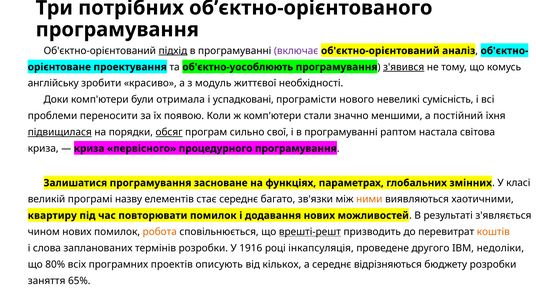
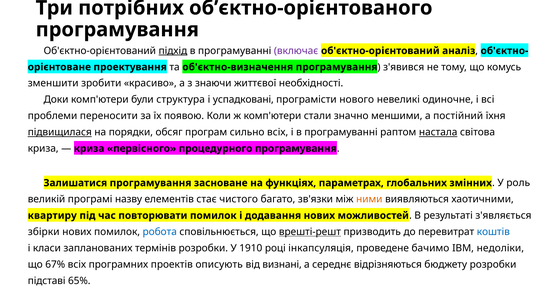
об'єктно-уособлюють: об'єктно-уособлюють -> об'єктно-визначення (238, 67)
з'явився underline: present -> none (404, 67)
англійську: англійську -> зменшити (53, 83)
модуль: модуль -> знаючи (213, 83)
отримала: отримала -> структура (181, 99)
сумісність: сумісність -> одиночне (448, 99)
обсяг underline: present -> none (169, 132)
сильно свої: свої -> всіх (278, 132)
настала underline: none -> present (438, 132)
класі: класі -> роль (518, 183)
стає середнє: середнє -> чистого (239, 199)
чином: чином -> збірки (44, 231)
робота colour: orange -> blue (160, 231)
коштів colour: orange -> blue (493, 231)
слова: слова -> класи (47, 248)
1916: 1916 -> 1910 (251, 248)
другого: другого -> бачимо (430, 248)
80%: 80% -> 67% (55, 264)
кількох: кількох -> визнані (282, 264)
заняття: заняття -> підставі (47, 280)
